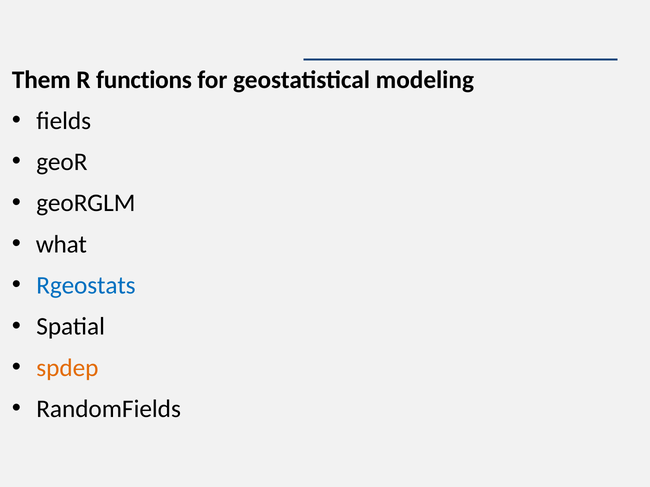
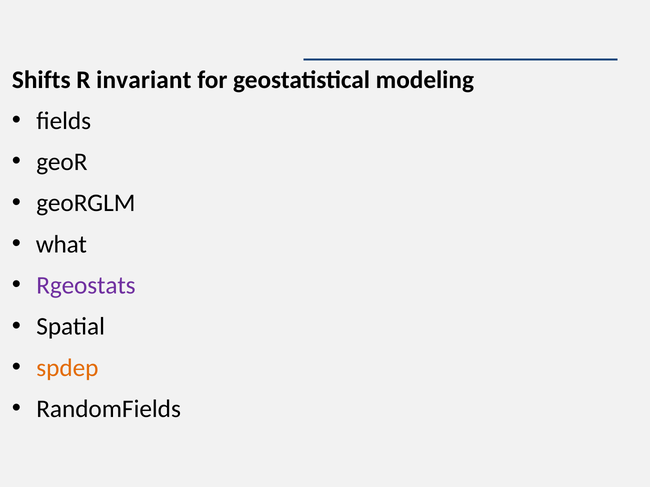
Them: Them -> Shifts (41, 80)
functions: functions -> invariant (144, 80)
Rgeostats colour: blue -> purple (86, 286)
